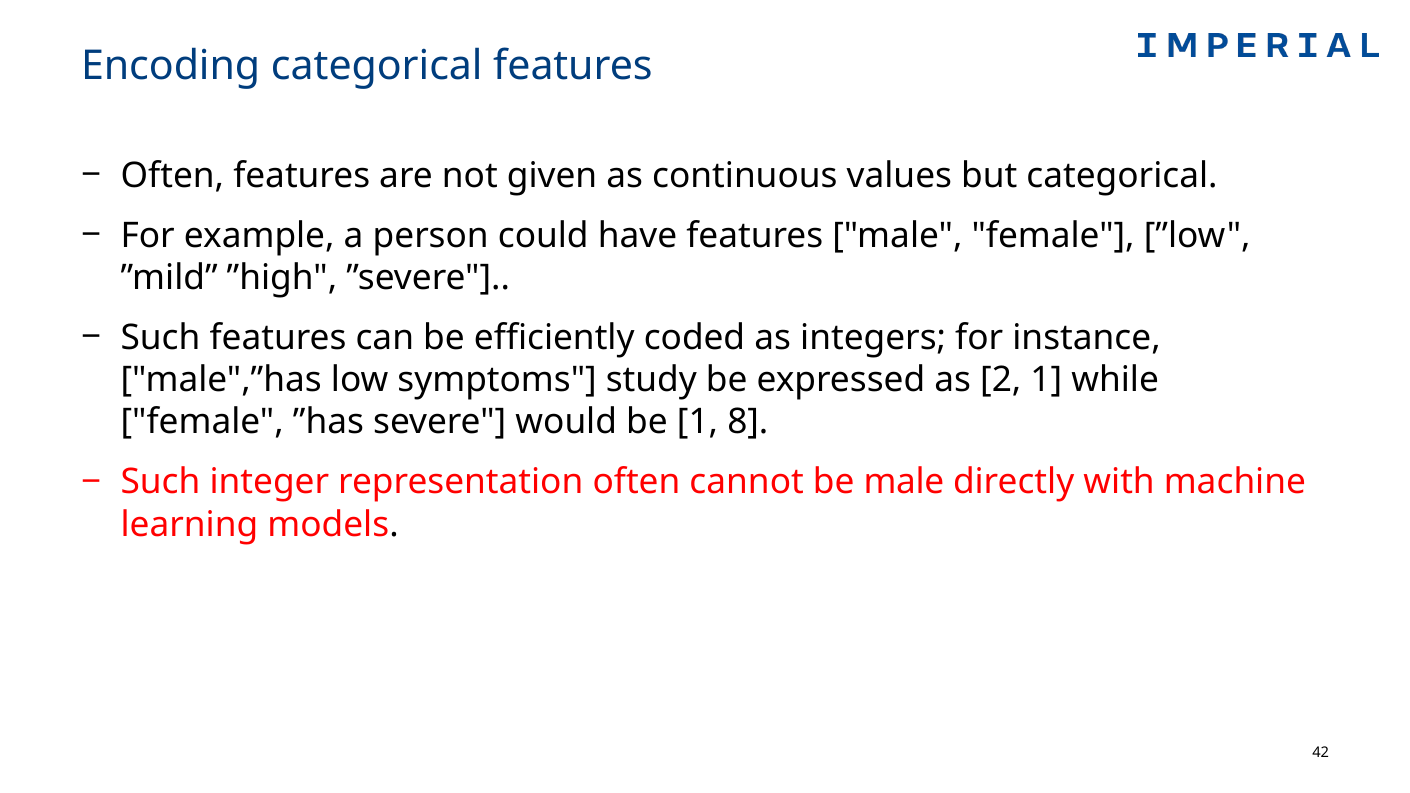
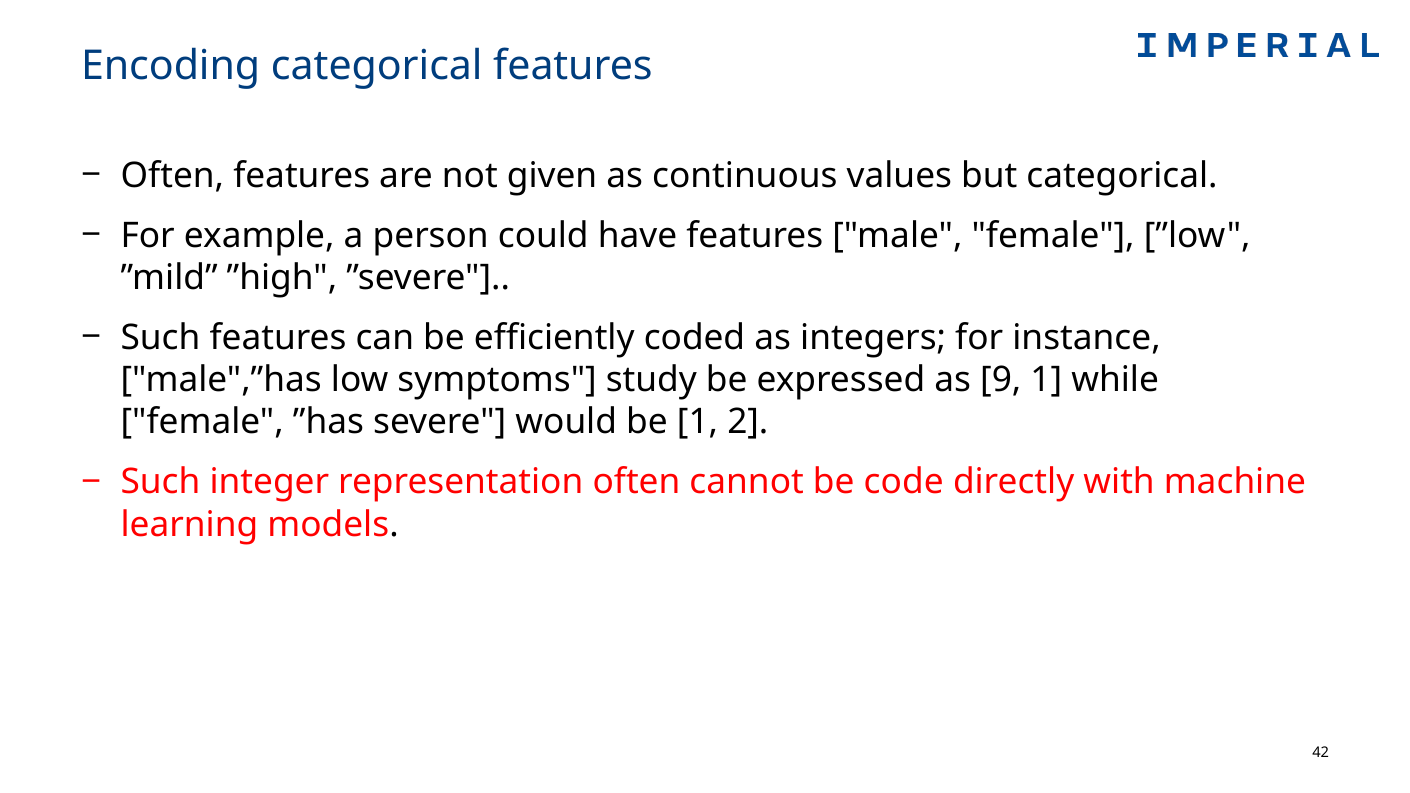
2: 2 -> 9 (1001, 380)
8: 8 -> 2 (748, 422)
be male: male -> code (904, 482)
